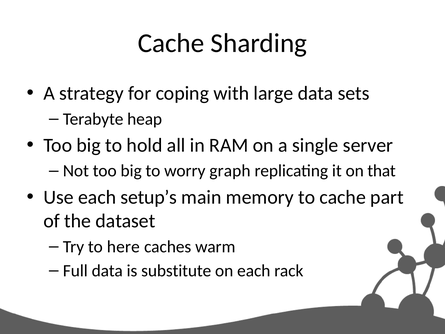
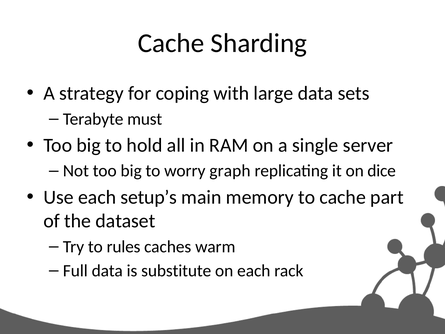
heap: heap -> must (145, 119)
that: that -> dice (382, 171)
here: here -> rules (123, 246)
